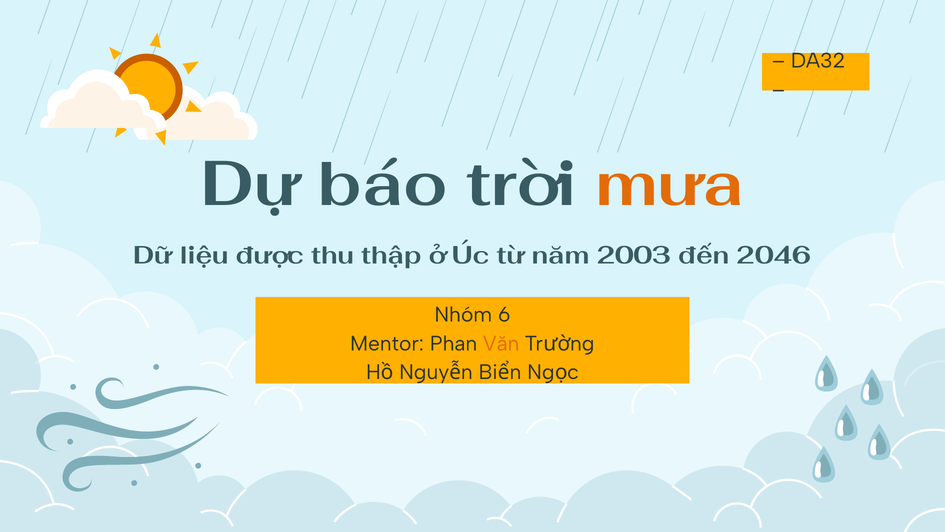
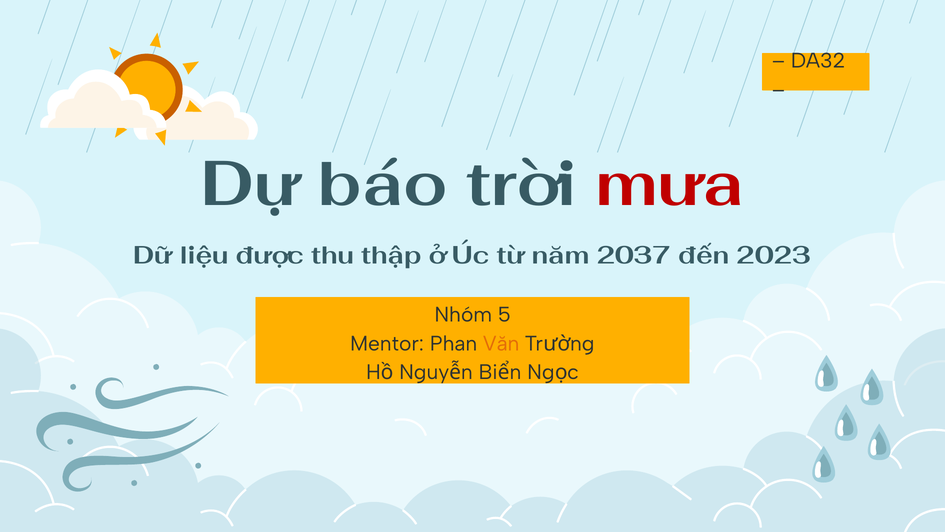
mưa colour: orange -> red (670, 185)
2003: 2003 -> 2037 (634, 255)
2046: 2046 -> 2023 (774, 255)
6: 6 -> 5 (504, 314)
